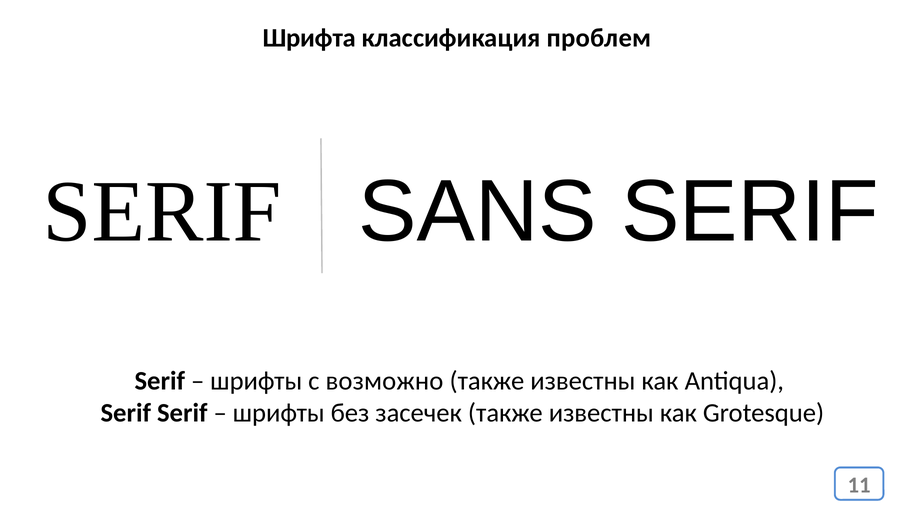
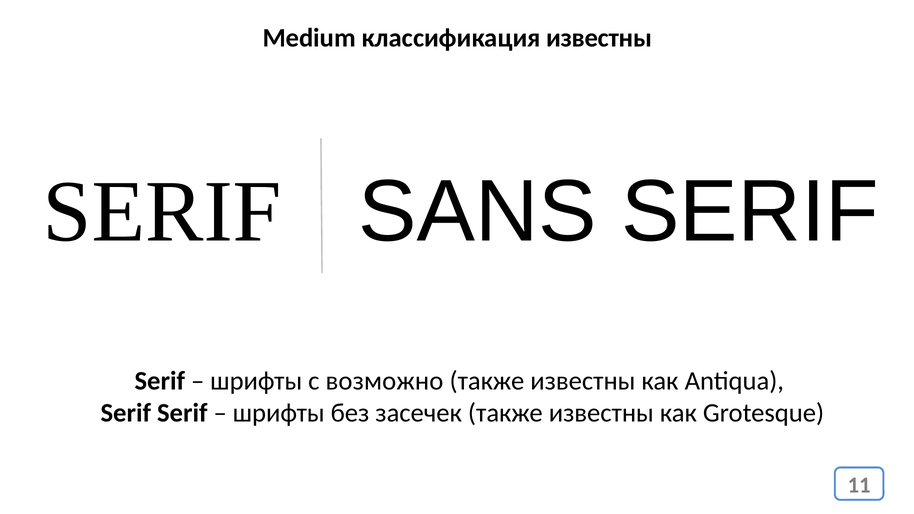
Шрифта: Шрифта -> Medium (309, 38)
классификация проблем: проблем -> известны (599, 38)
